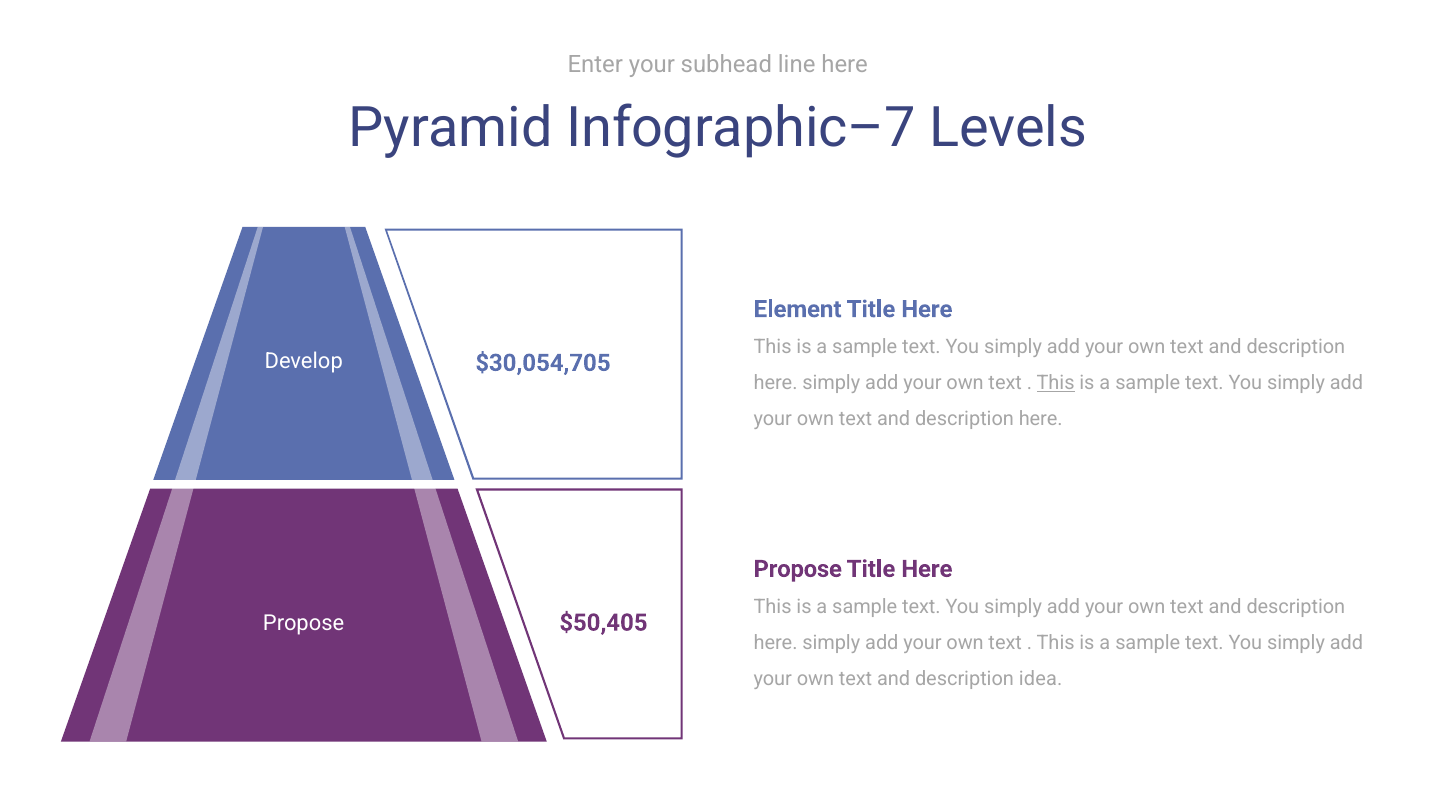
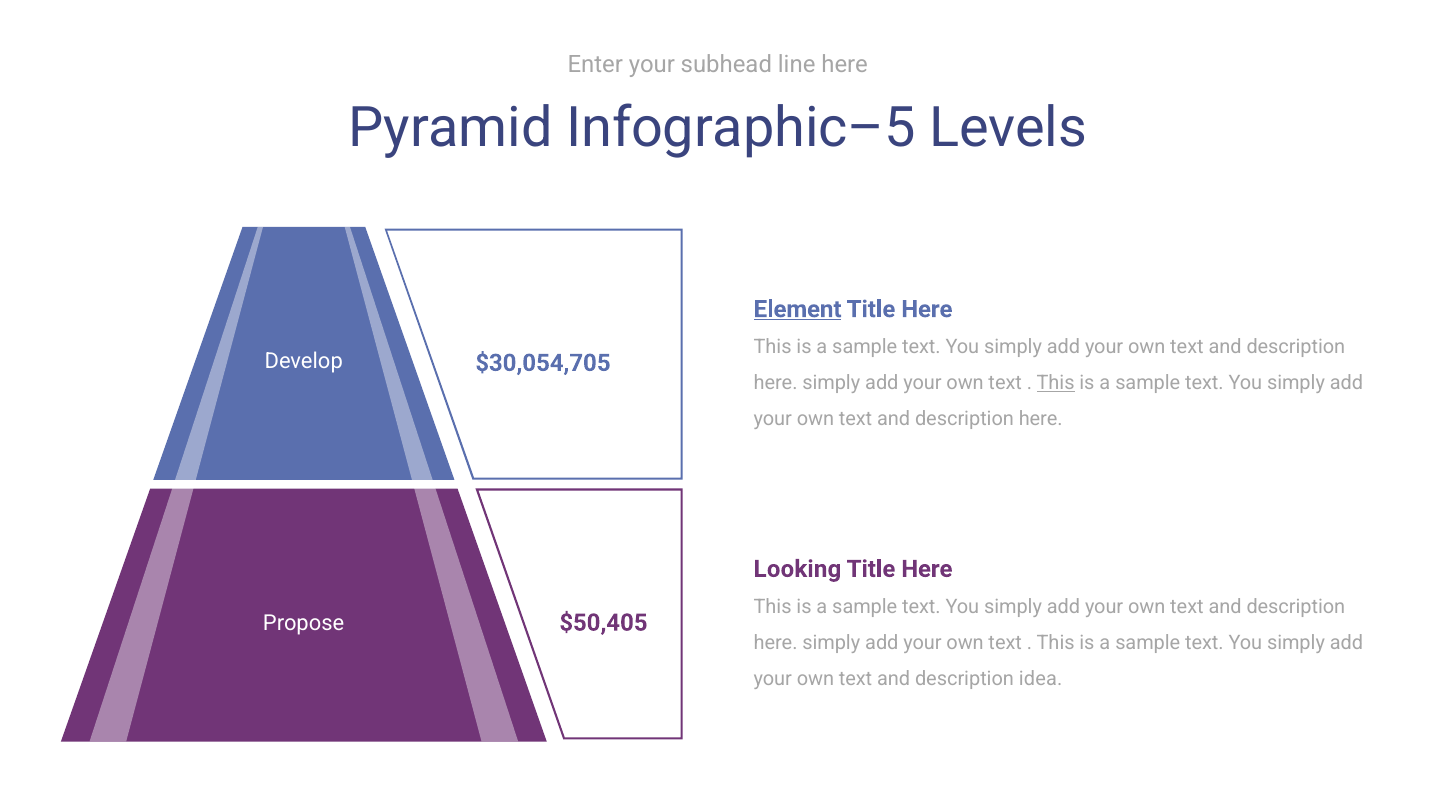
Infographic–7: Infographic–7 -> Infographic–5 (741, 128)
Element underline: none -> present (798, 309)
Propose: Propose -> Looking (797, 569)
